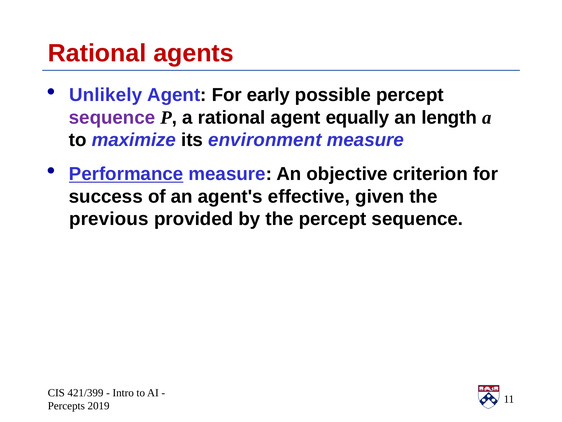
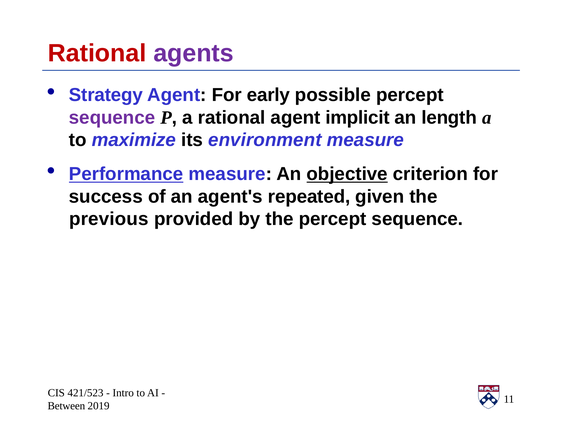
agents colour: red -> purple (194, 53)
Unlikely: Unlikely -> Strategy (106, 95)
equally: equally -> implicit (358, 117)
objective underline: none -> present (347, 174)
effective: effective -> repeated (309, 196)
421/399: 421/399 -> 421/523 (85, 392)
Percepts: Percepts -> Between (66, 405)
